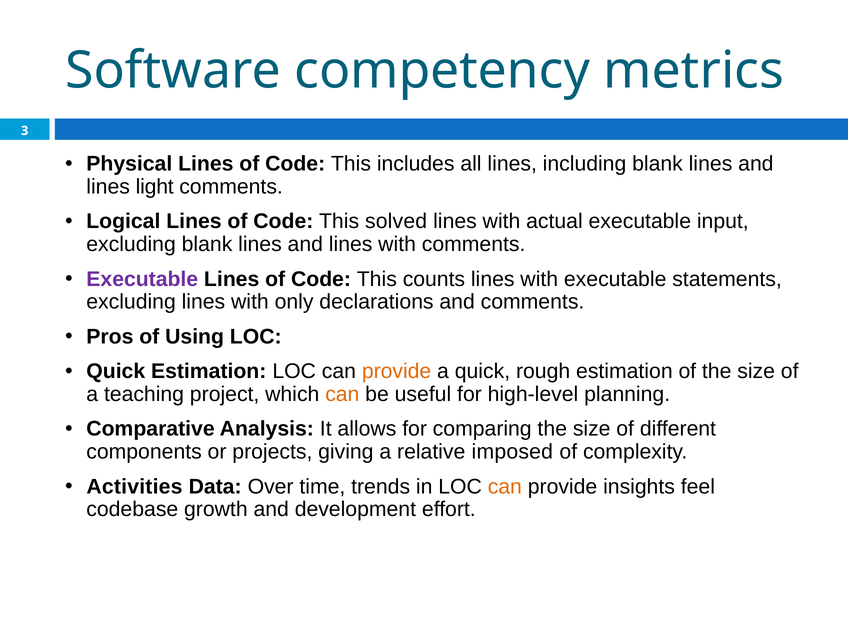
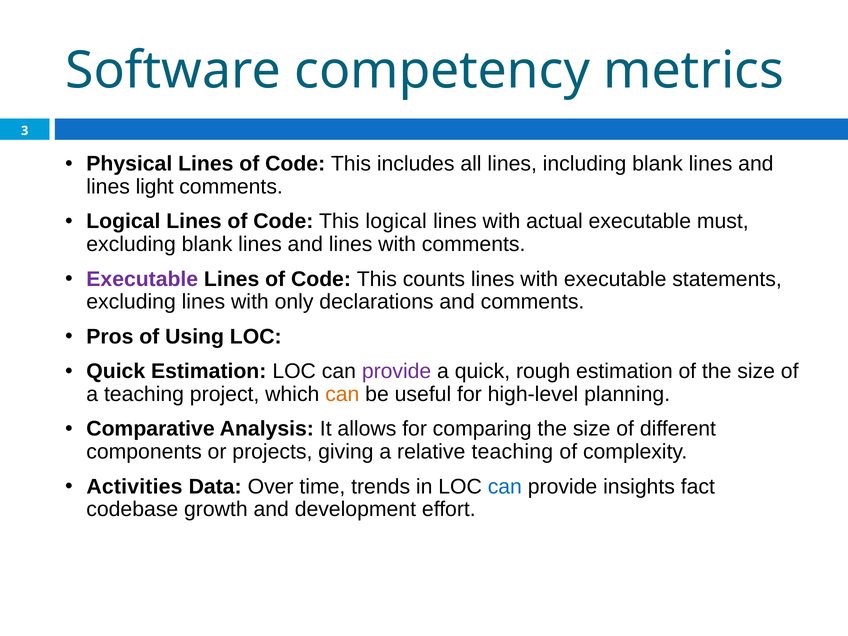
This solved: solved -> logical (396, 221)
input: input -> must (723, 221)
provide colour: orange -> purple (397, 371)
relative imposed: imposed -> teaching (512, 452)
can colour: orange -> blue (505, 487)
feel: feel -> fact (698, 487)
